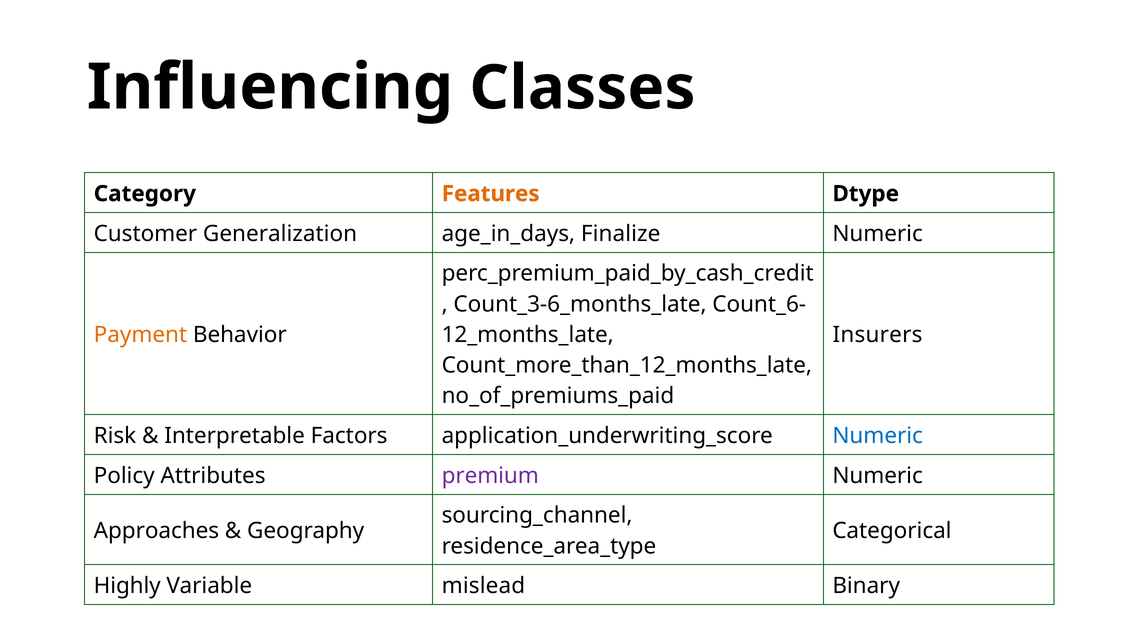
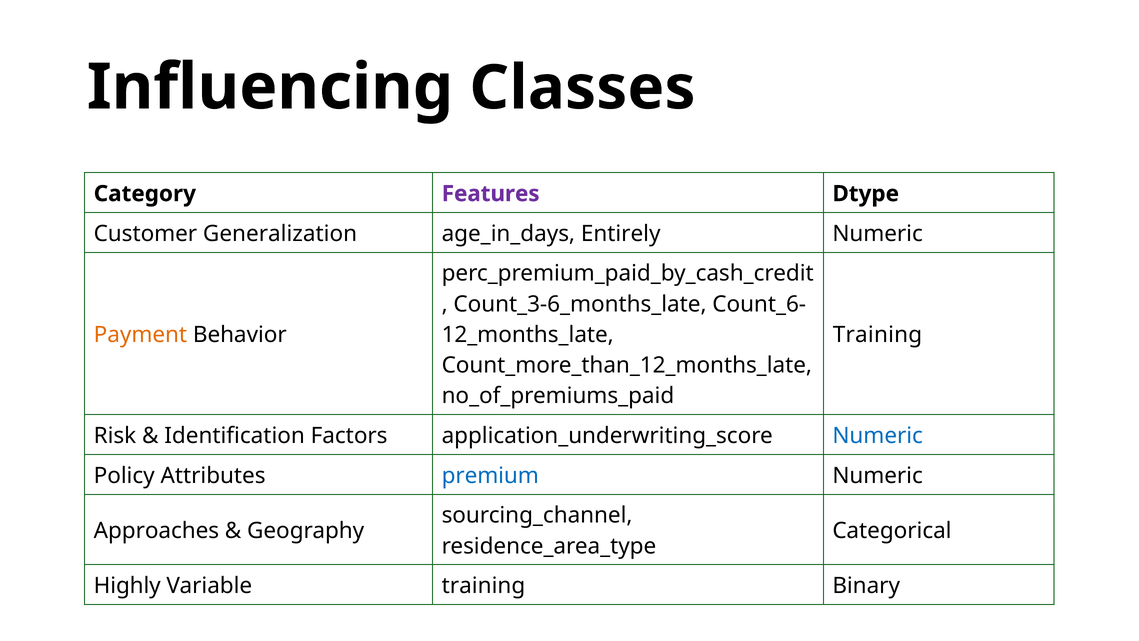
Features colour: orange -> purple (491, 194)
Finalize: Finalize -> Entirely (621, 234)
Insurers: Insurers -> Training (878, 335)
Interpretable: Interpretable -> Identification (235, 436)
premium colour: purple -> blue (490, 475)
Variable mislead: mislead -> training (483, 586)
